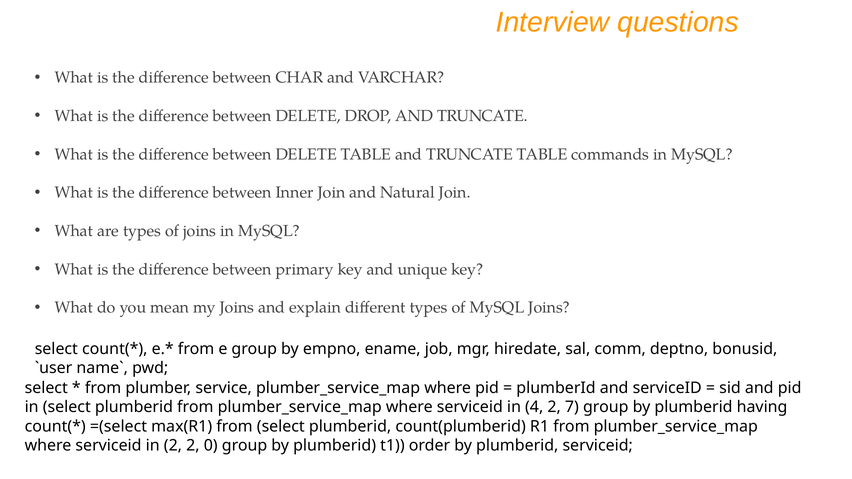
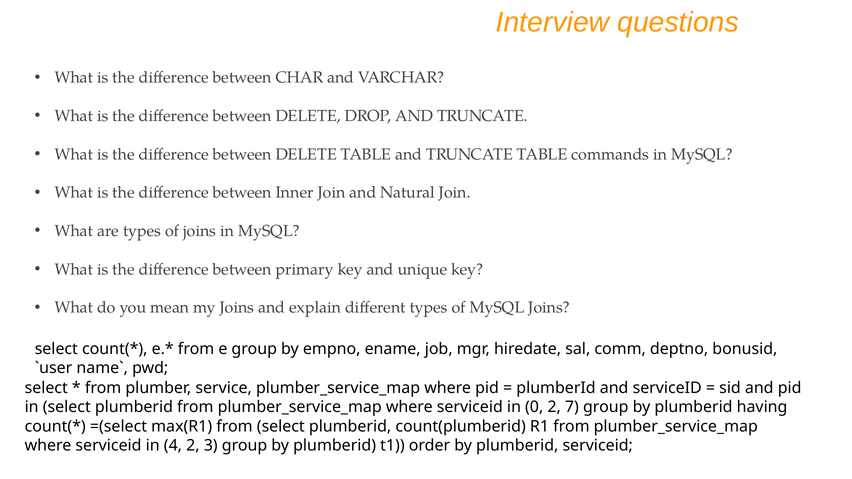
4: 4 -> 0 (534, 407)
in 2: 2 -> 4 (173, 446)
0: 0 -> 3 (211, 446)
